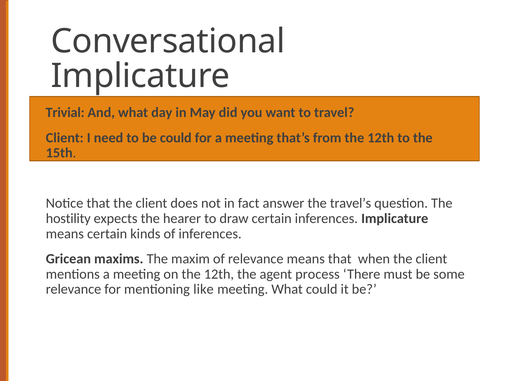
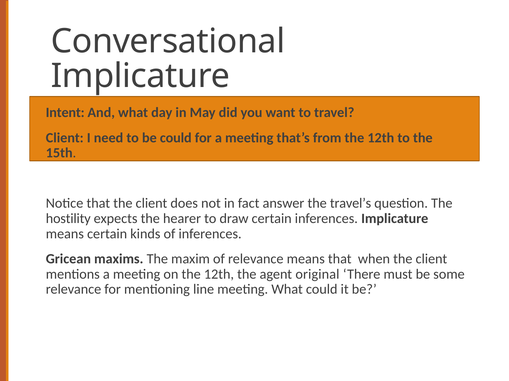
Trivial: Trivial -> Intent (65, 113)
process: process -> original (317, 275)
like: like -> line (204, 290)
